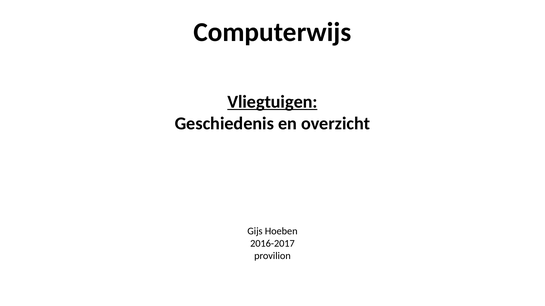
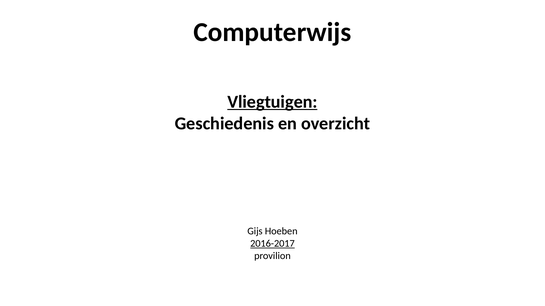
2016-2017 underline: none -> present (272, 244)
